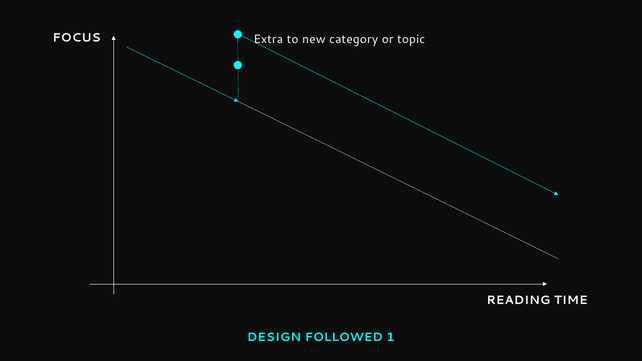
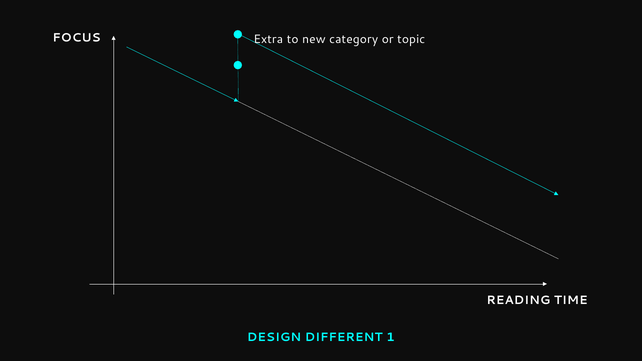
FOLLOWED: FOLLOWED -> DIFFERENT (344, 338)
